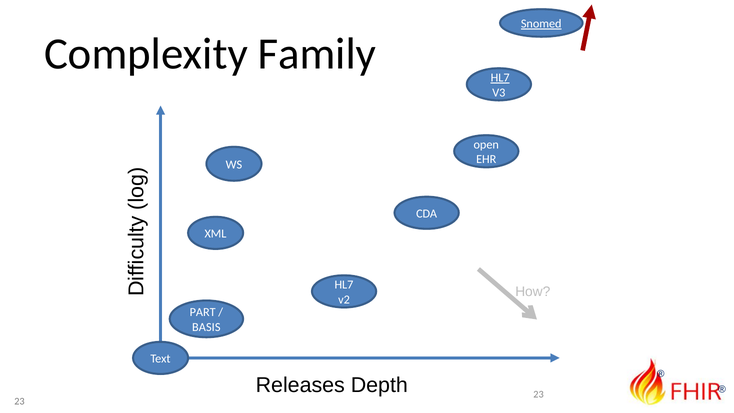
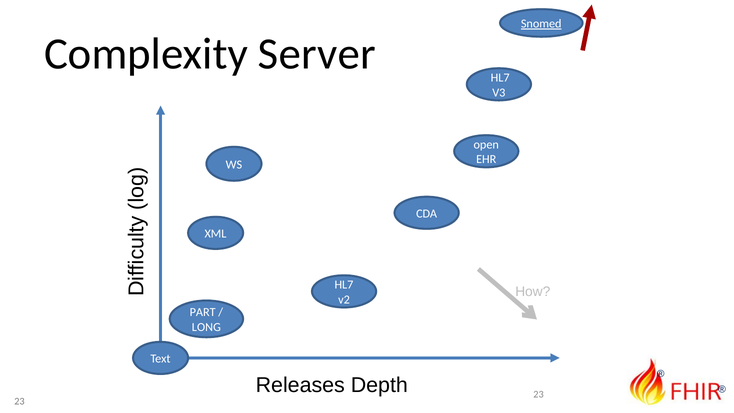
Family: Family -> Server (317, 54)
HL7 underline: present -> none (500, 78)
BASIS: BASIS -> LONG (206, 327)
